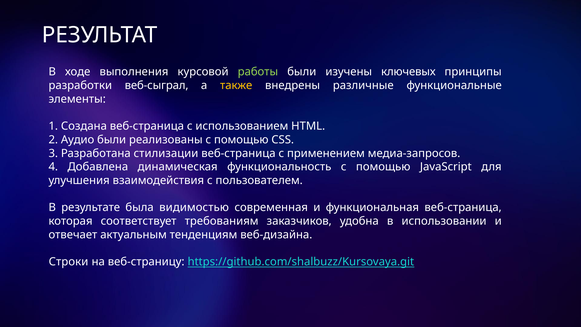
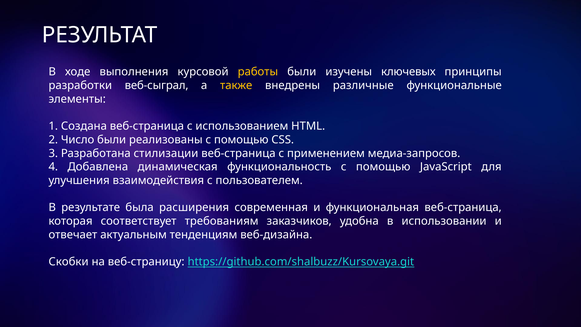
работы colour: light green -> yellow (258, 72)
Аудио: Аудио -> Число (78, 140)
видимостью: видимостью -> расширения (194, 207)
Строки: Строки -> Скобки (69, 262)
